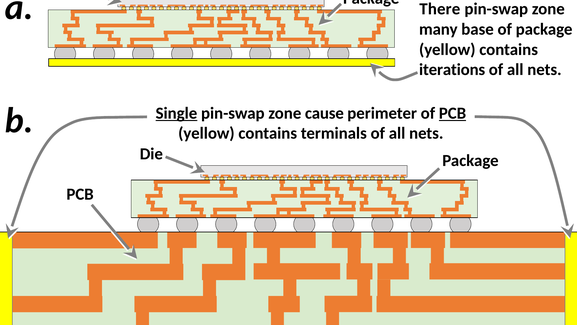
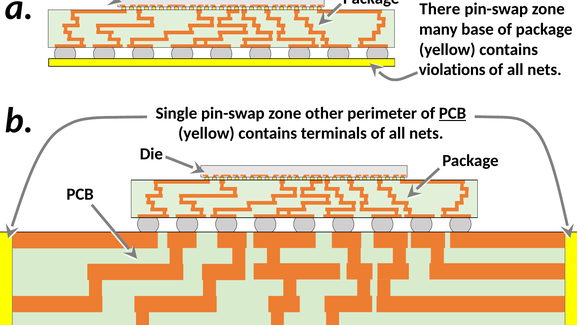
iterations: iterations -> violations (452, 70)
Single underline: present -> none (176, 113)
cause: cause -> other (324, 113)
